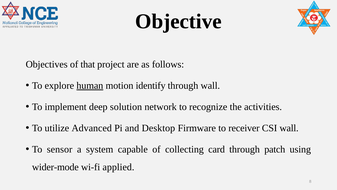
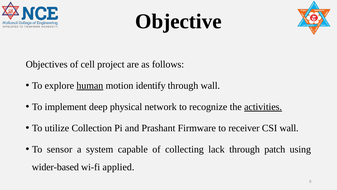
that: that -> cell (88, 64)
solution: solution -> physical (126, 107)
activities underline: none -> present (263, 107)
Advanced: Advanced -> Collection (92, 128)
Desktop: Desktop -> Prashant (158, 128)
card: card -> lack (217, 149)
wider-mode: wider-mode -> wider-based (55, 167)
